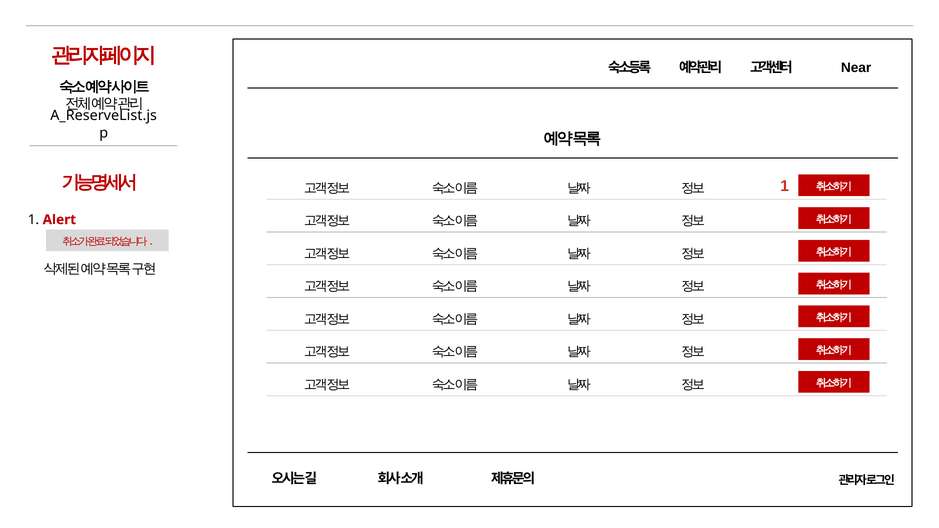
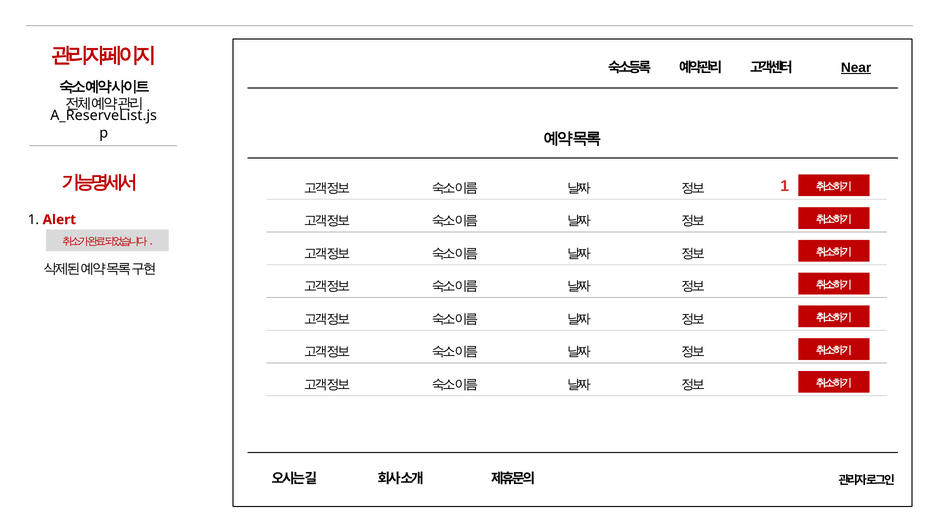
Near underline: none -> present (856, 68)
